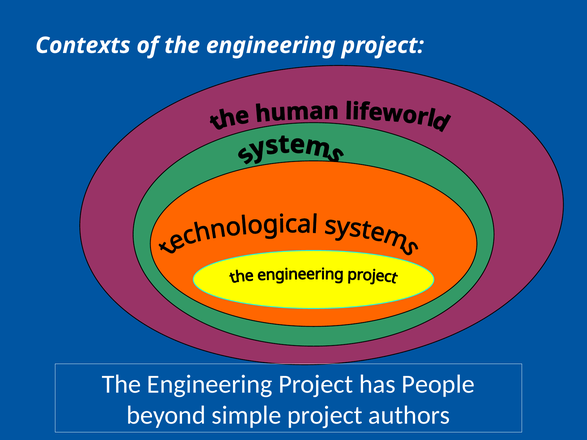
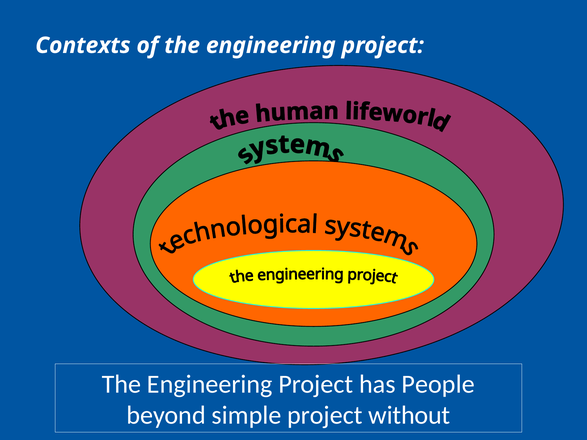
authors: authors -> without (409, 416)
